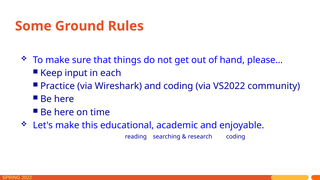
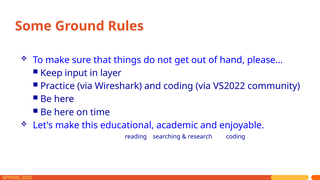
each: each -> layer (111, 73)
